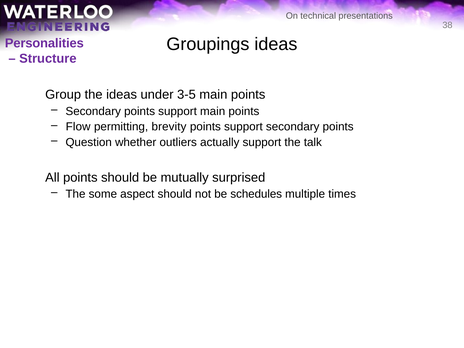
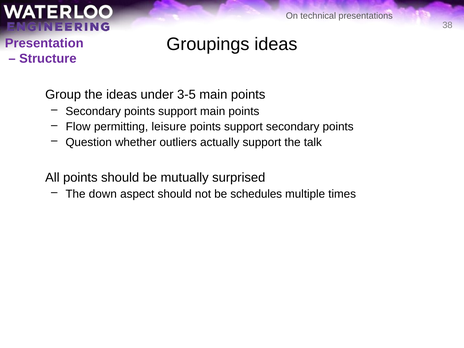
Personalities: Personalities -> Presentation (44, 43)
brevity: brevity -> leisure (169, 127)
some: some -> down (103, 194)
